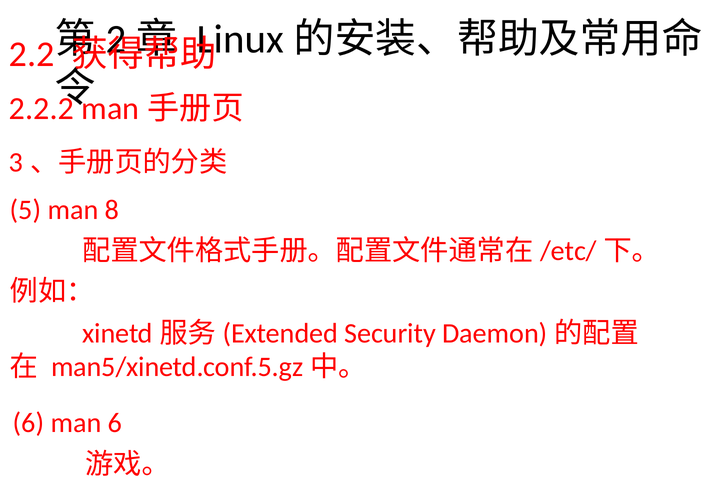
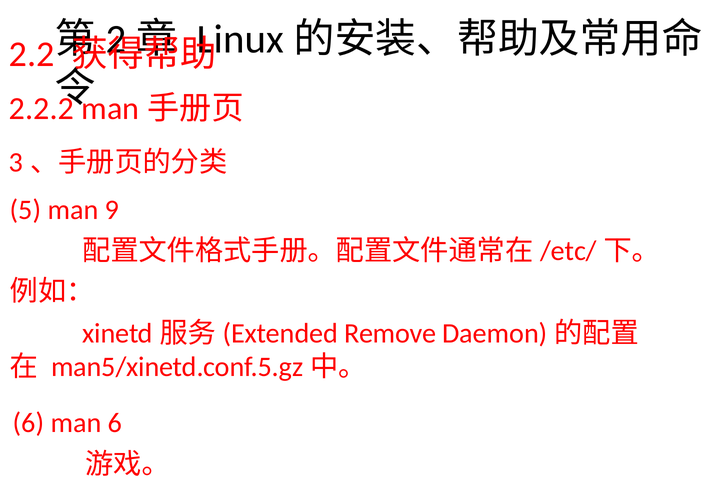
8: 8 -> 9 (112, 209)
Security: Security -> Remove (390, 333)
